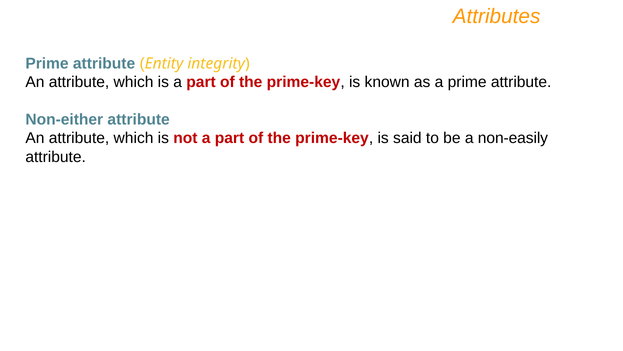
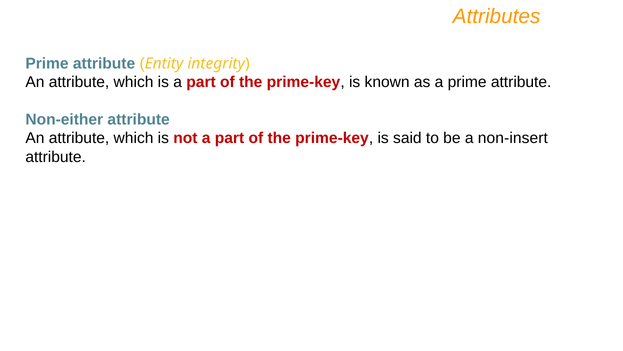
non-easily: non-easily -> non-insert (513, 138)
